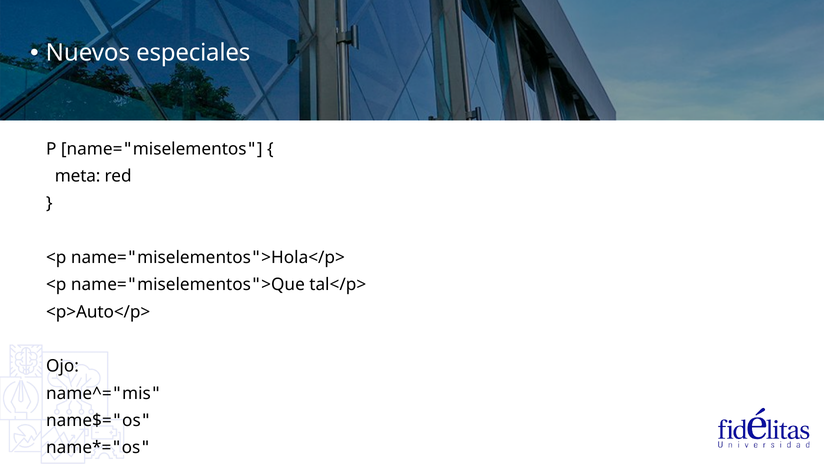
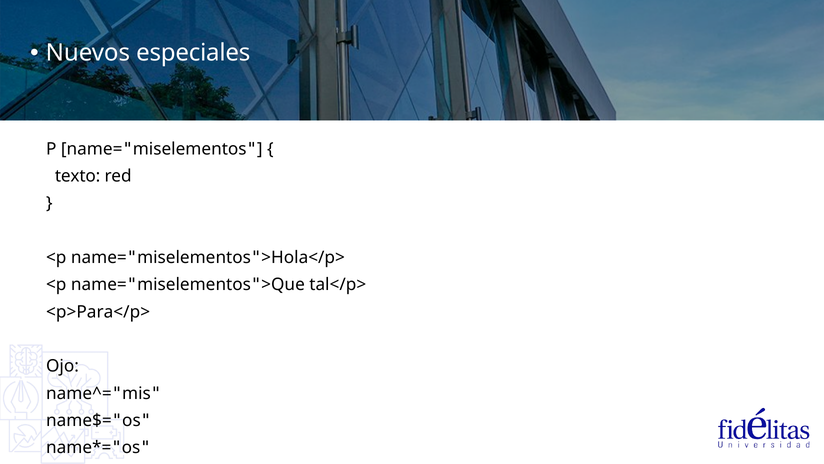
meta: meta -> texto (78, 176)
<p>Auto</p>: <p>Auto</p> -> <p>Para</p> (98, 312)
